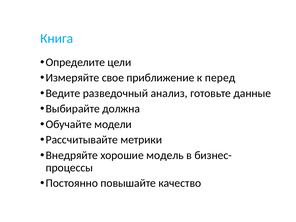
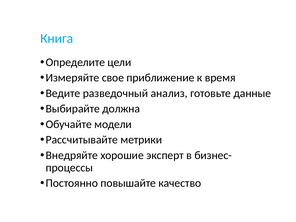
перед: перед -> время (220, 78)
модель: модель -> эксперт (165, 155)
